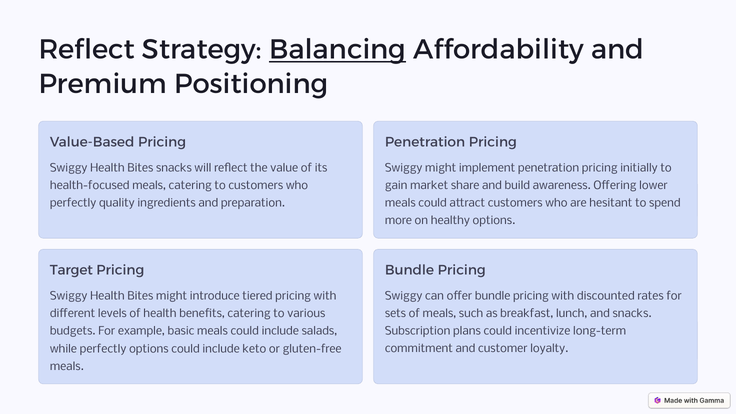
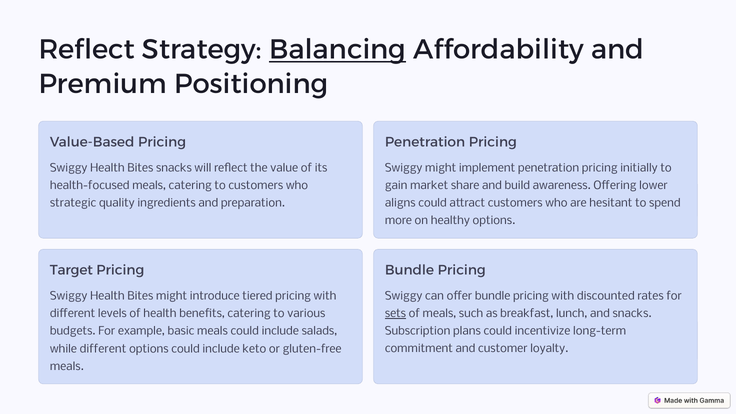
perfectly: perfectly -> strategic (73, 203)
meals: meals -> aligns (400, 203)
sets underline: none -> present (395, 314)
while perfectly: perfectly -> different (103, 349)
